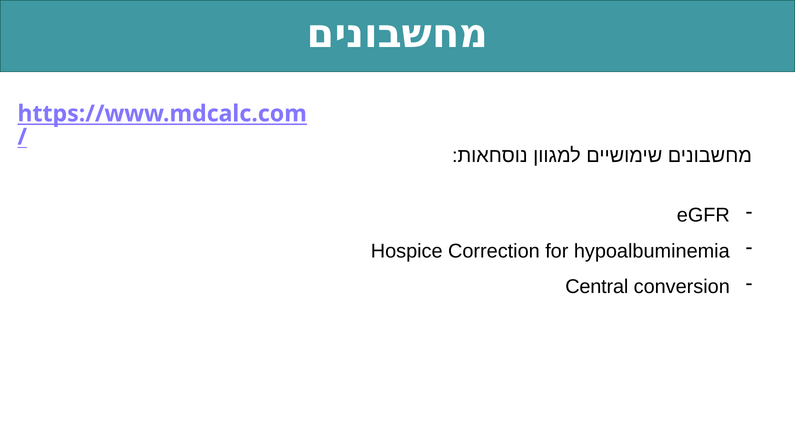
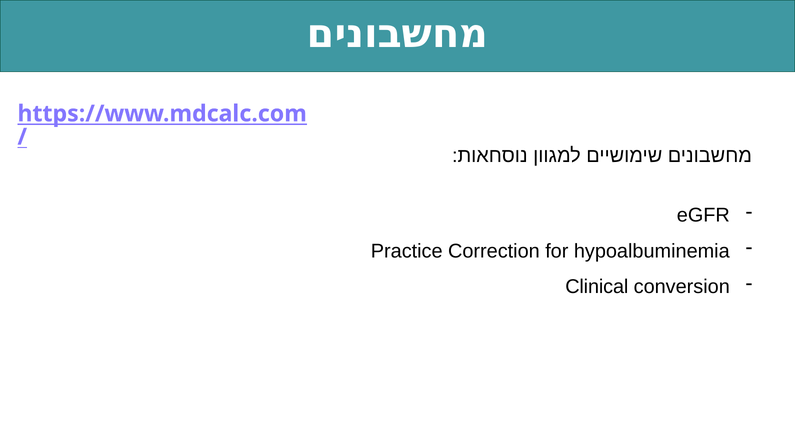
Hospice: Hospice -> Practice (407, 251)
Central: Central -> Clinical (597, 287)
